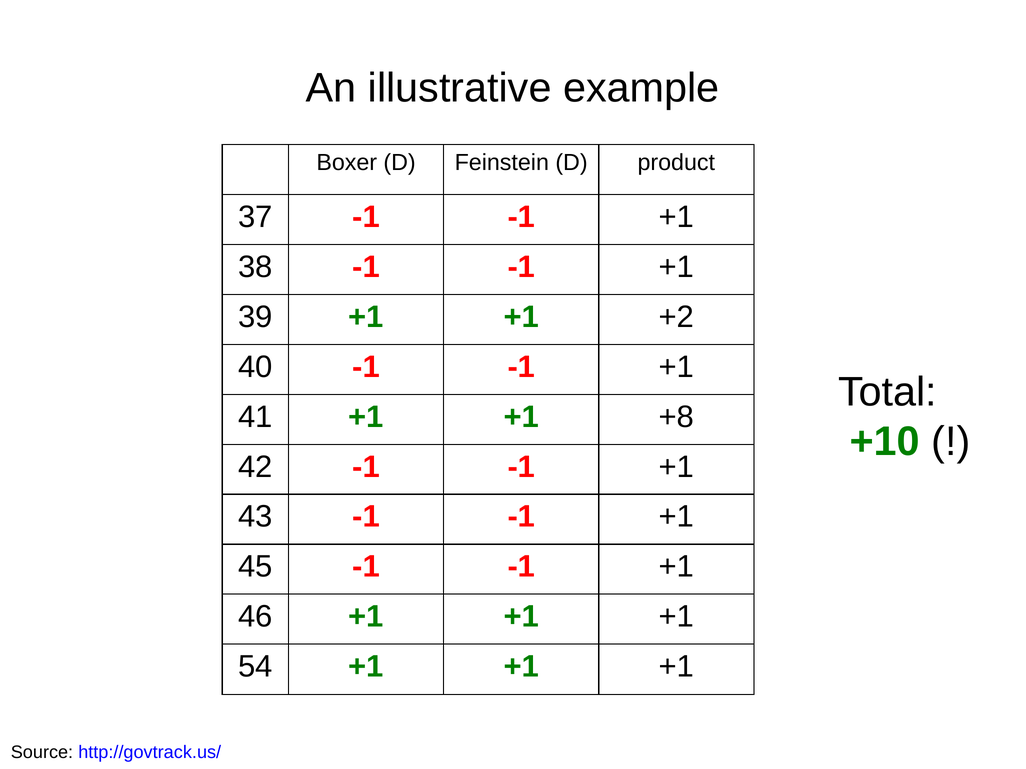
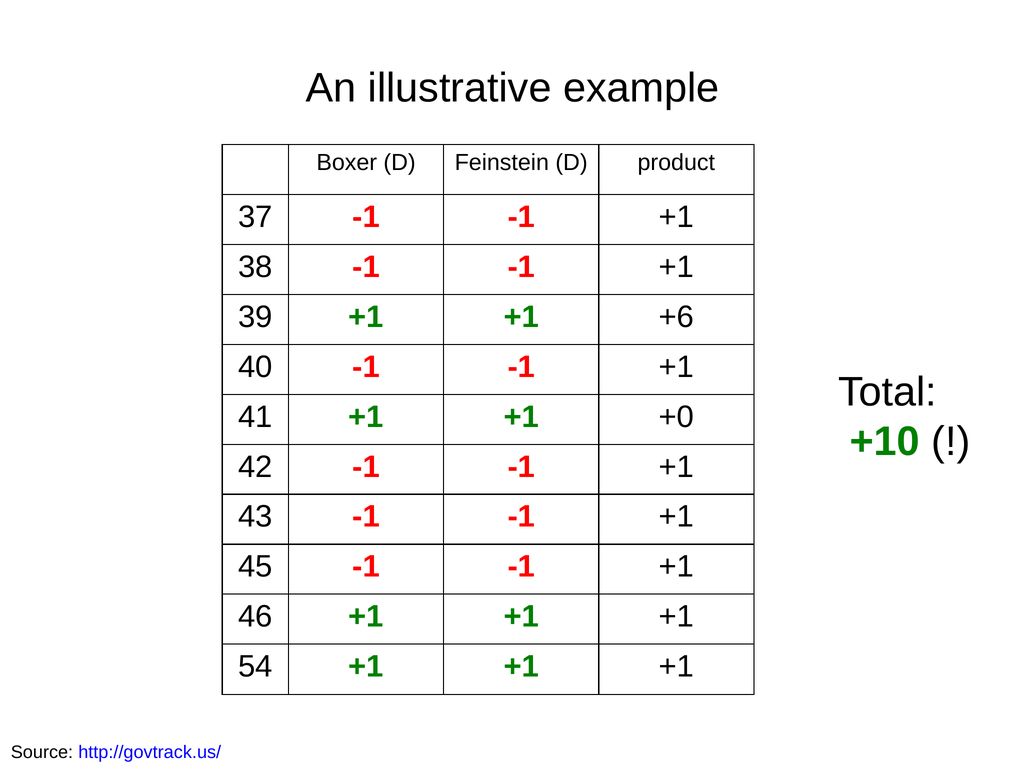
+2: +2 -> +6 (676, 317)
+8: +8 -> +0 (676, 417)
